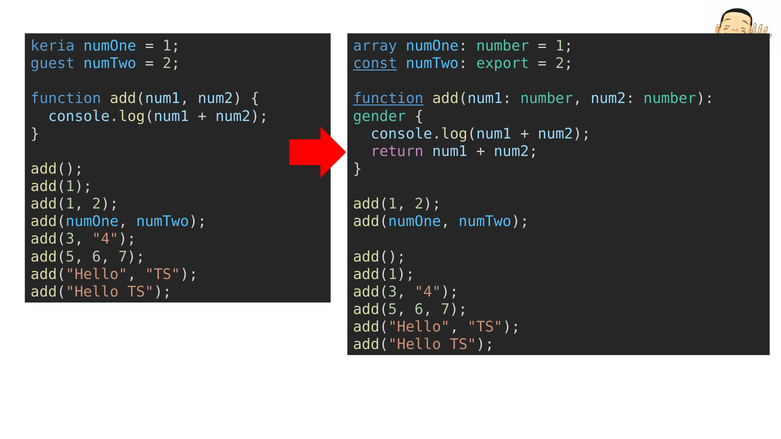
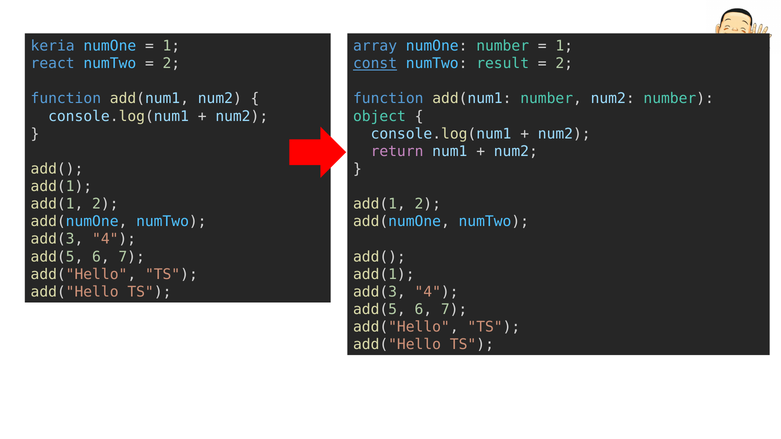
guest: guest -> react (53, 64)
export: export -> result (503, 64)
function underline: present -> none (388, 99)
gender: gender -> object (379, 116)
